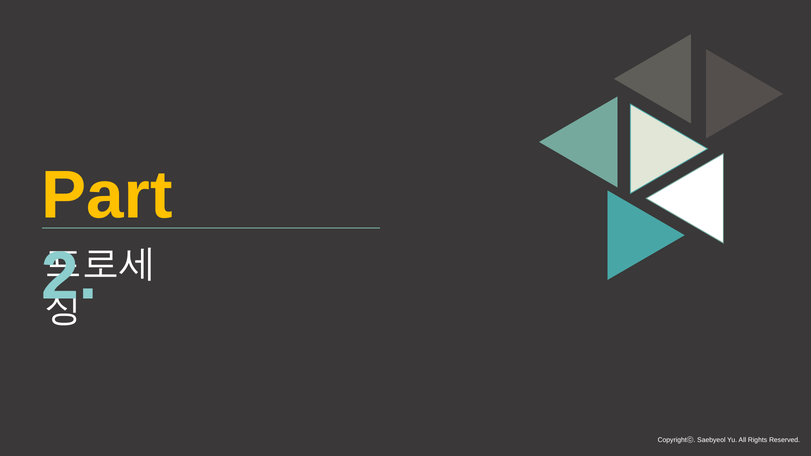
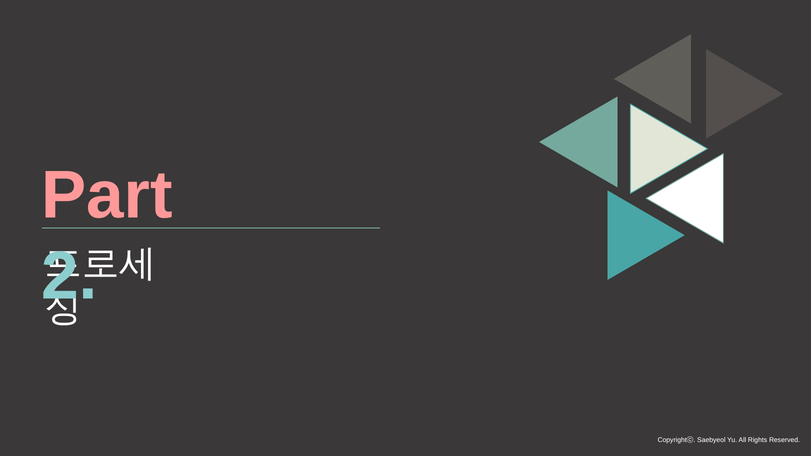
Part colour: yellow -> pink (107, 195)
